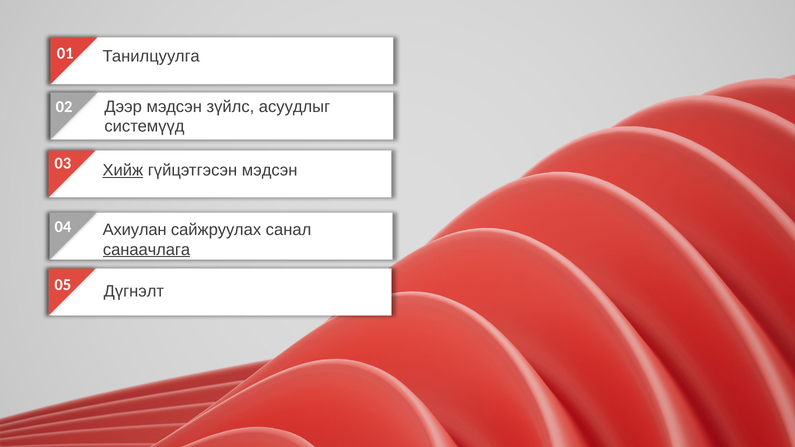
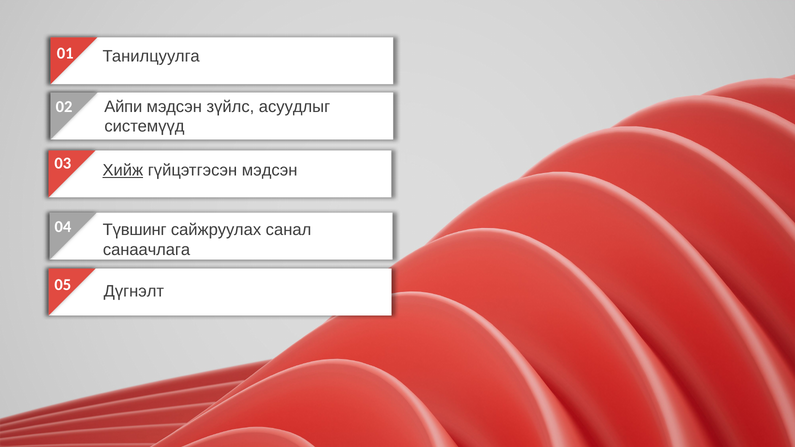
Дээр: Дээр -> Айпи (123, 107)
Ахиулан: Ахиулан -> Түвшинг (135, 230)
санаачлага underline: present -> none (147, 250)
